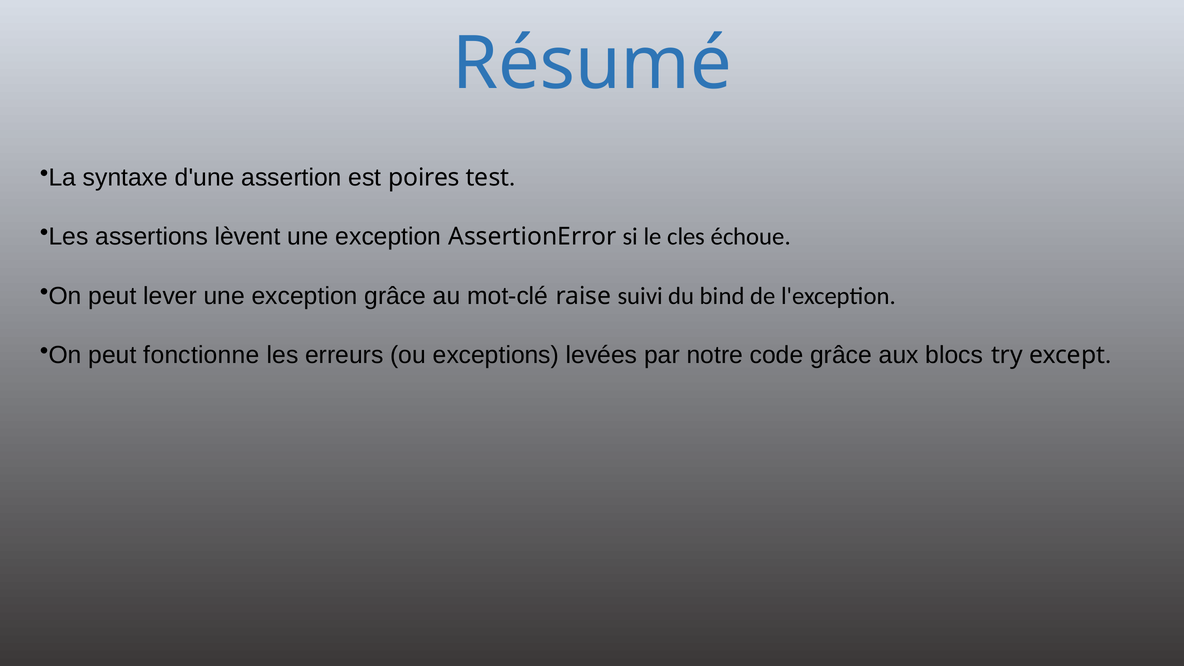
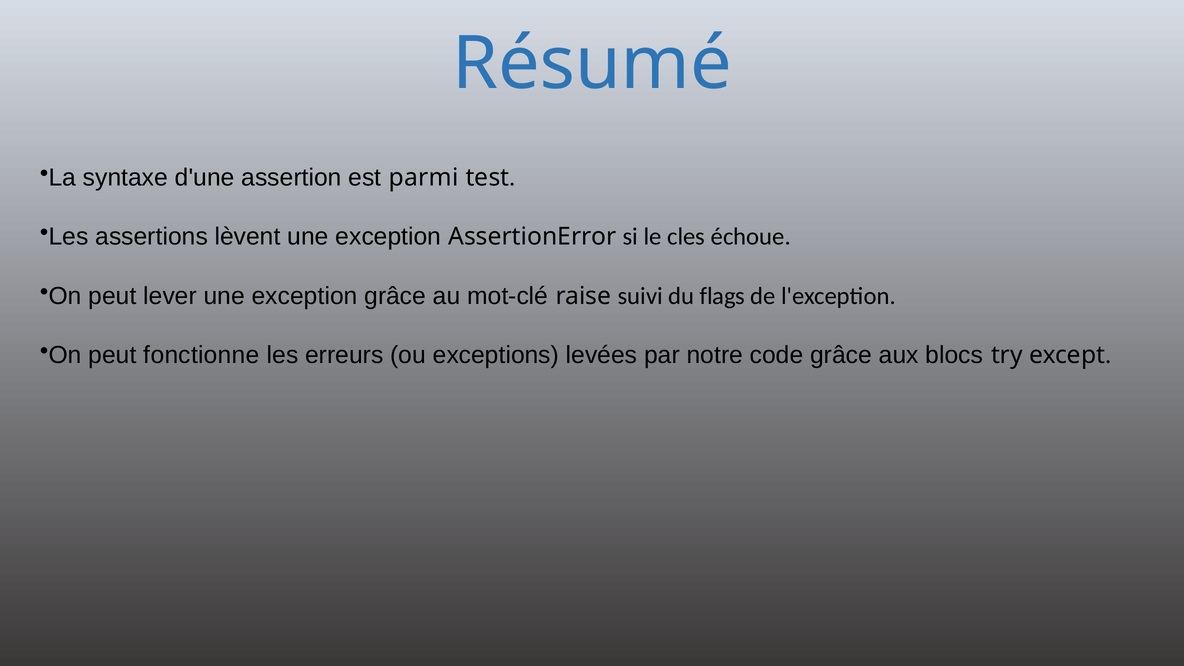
poires: poires -> parmi (424, 177)
bind: bind -> flags (722, 296)
